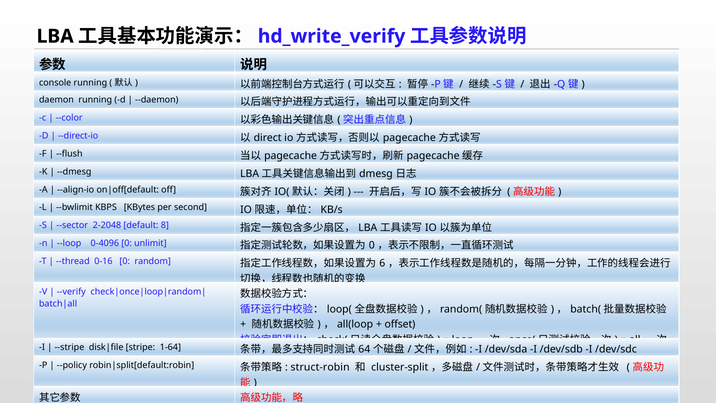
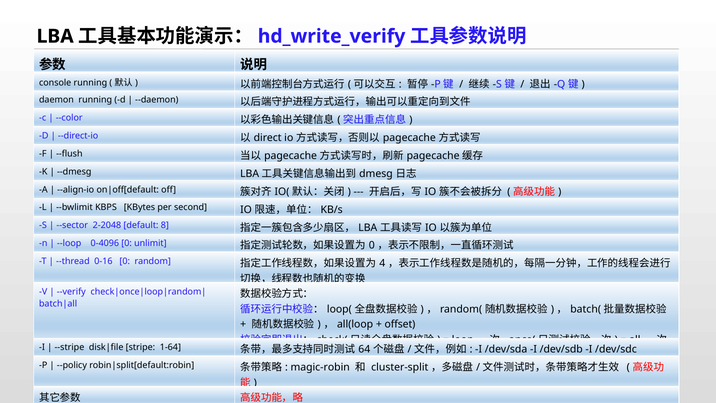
6: 6 -> 4 (382, 263)
struct-robin: struct-robin -> magic-robin (320, 367)
